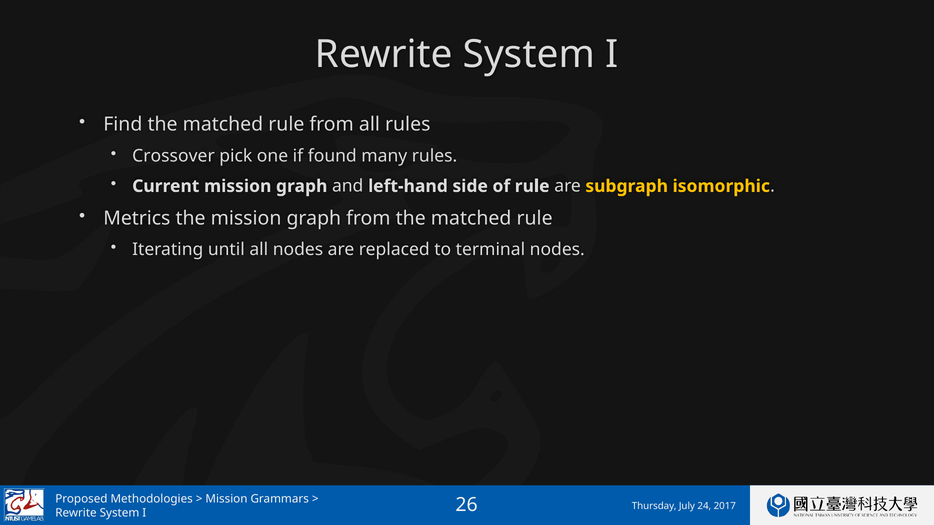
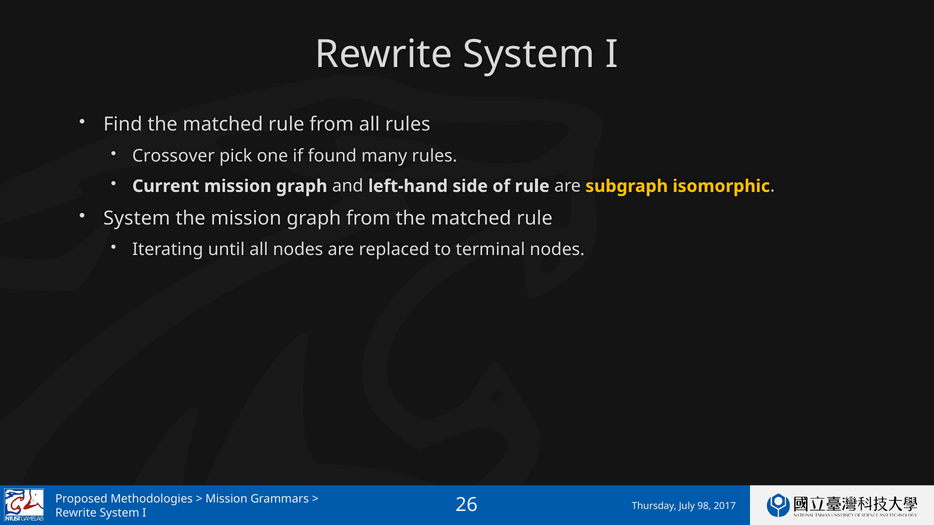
Metrics: Metrics -> System (137, 218)
24: 24 -> 98 (704, 506)
